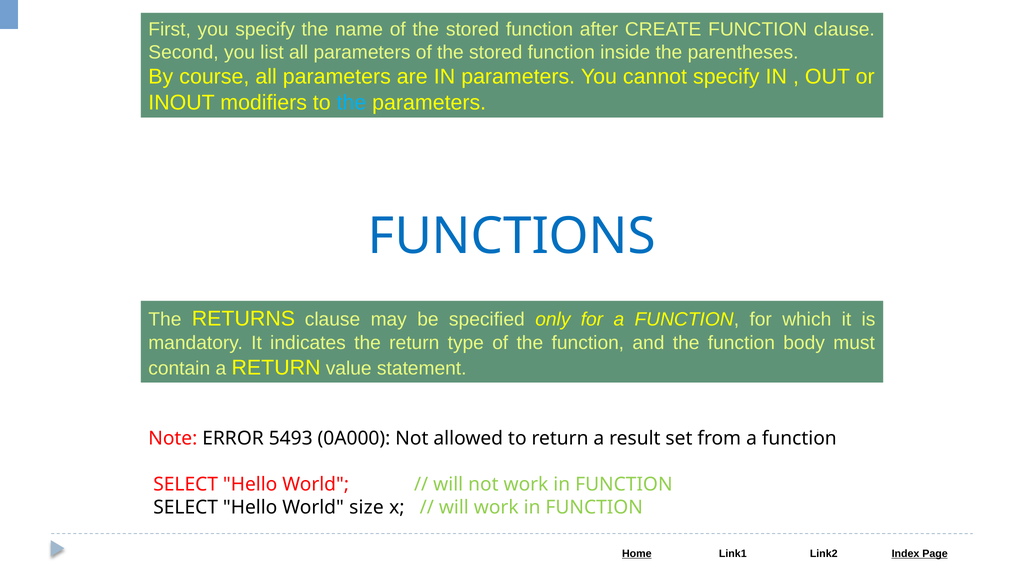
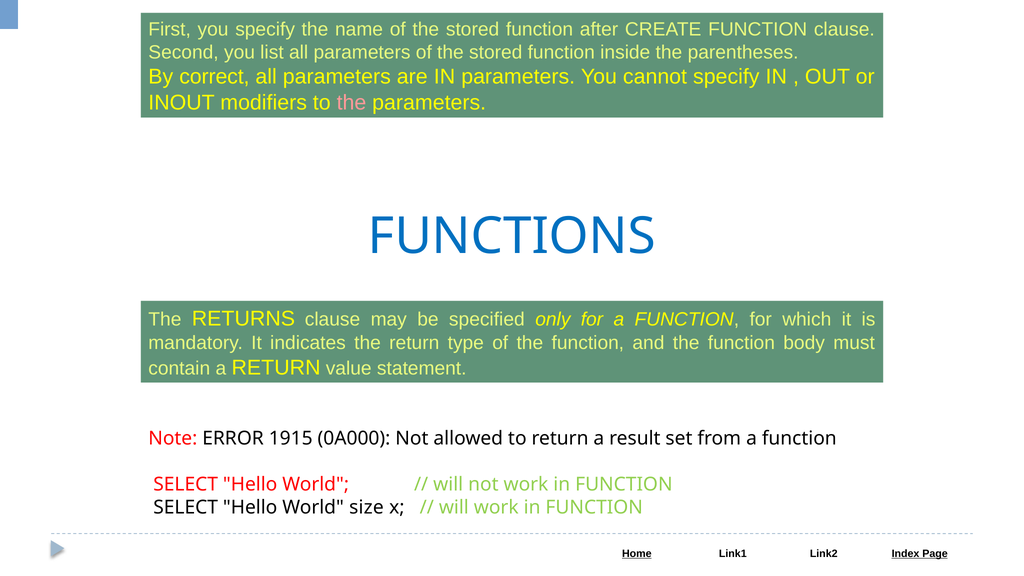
course: course -> correct (214, 77)
the colour: light blue -> pink (351, 103)
5493: 5493 -> 1915 (291, 439)
